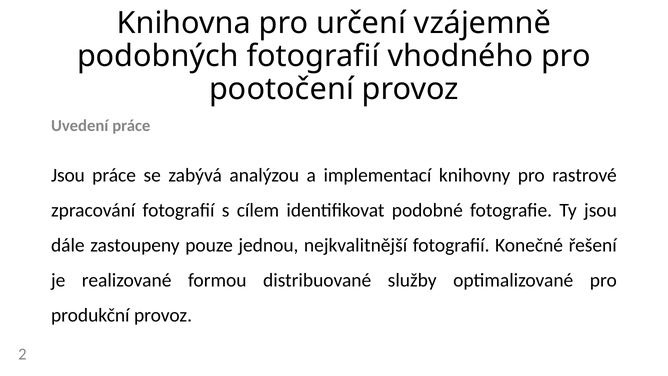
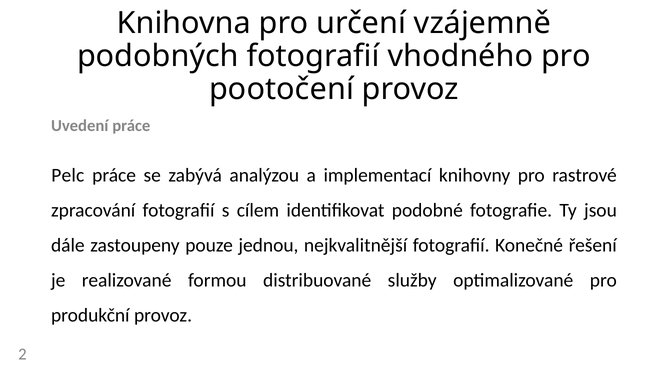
Jsou: Jsou -> Pelc (68, 175)
